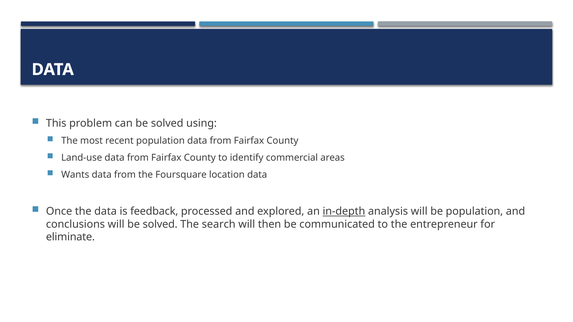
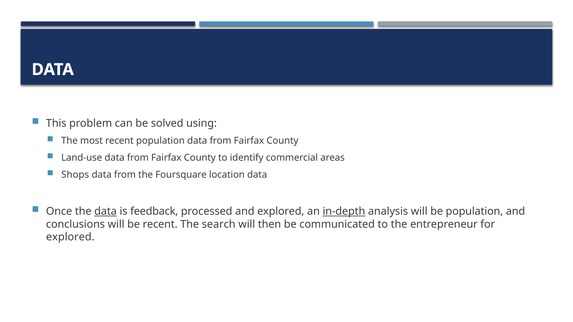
Wants: Wants -> Shops (75, 175)
data underline: none -> present (106, 211)
will be solved: solved -> recent (160, 224)
eliminate: eliminate -> explored (70, 237)
